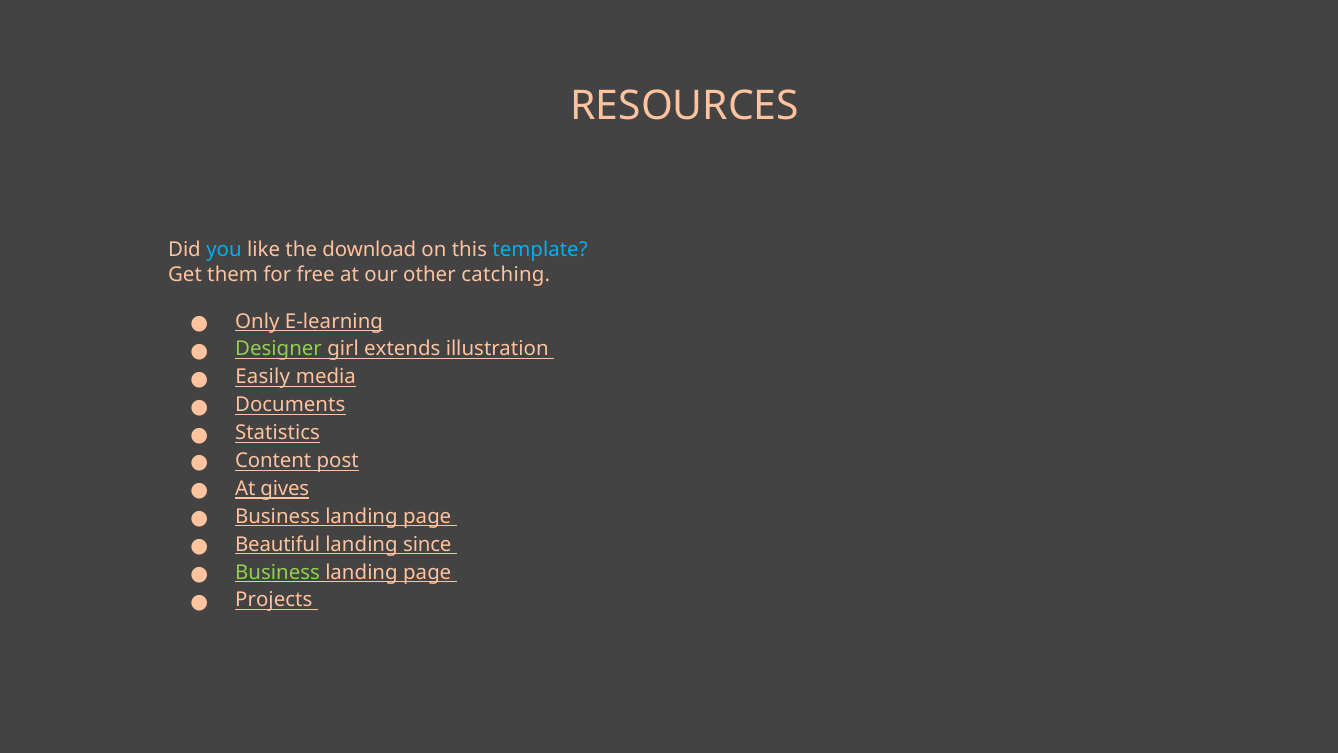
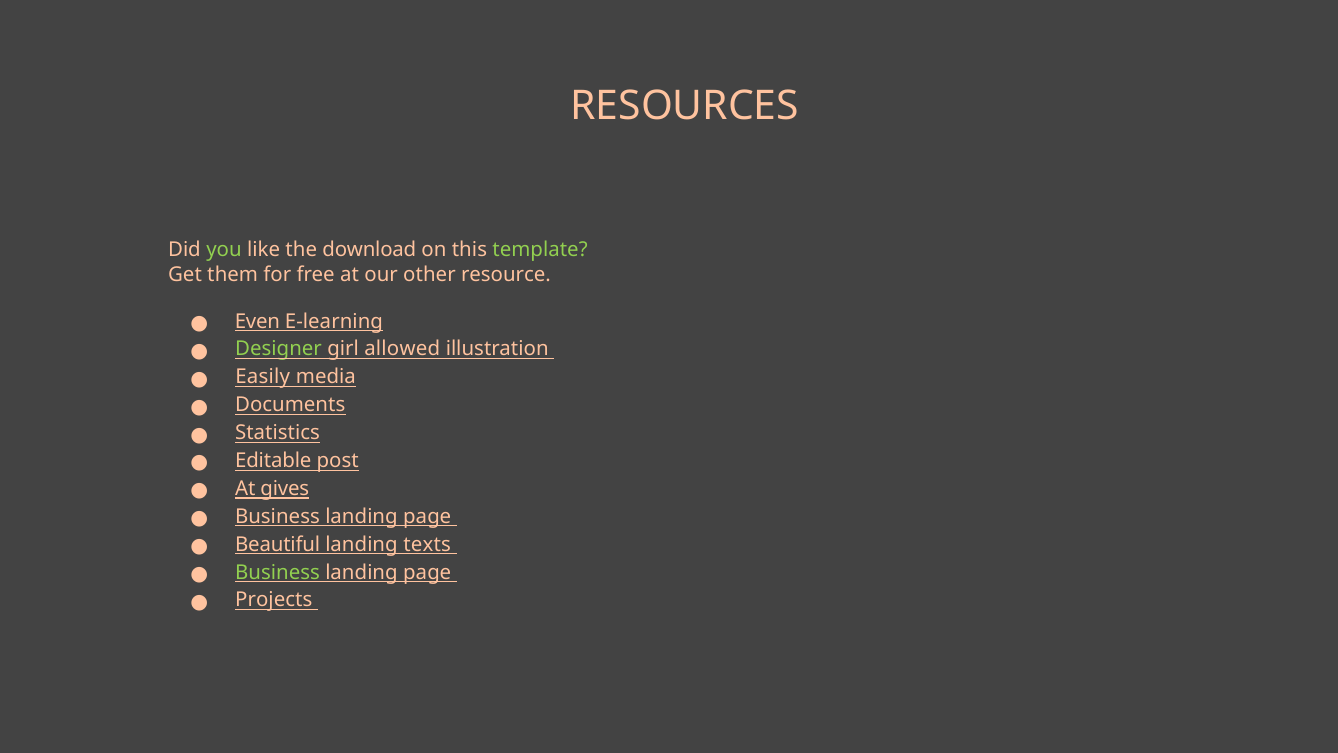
you colour: light blue -> light green (224, 250)
template colour: light blue -> light green (540, 250)
catching: catching -> resource (506, 274)
Only: Only -> Even (257, 321)
extends: extends -> allowed (402, 349)
Content: Content -> Editable (273, 461)
since: since -> texts (427, 544)
